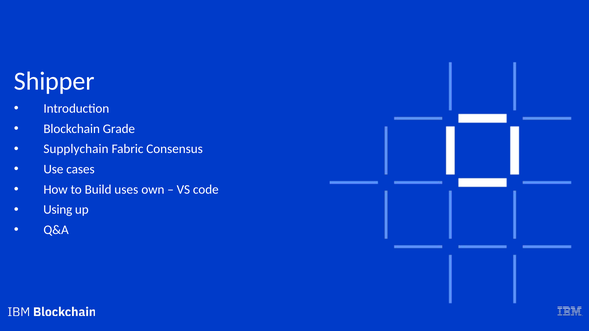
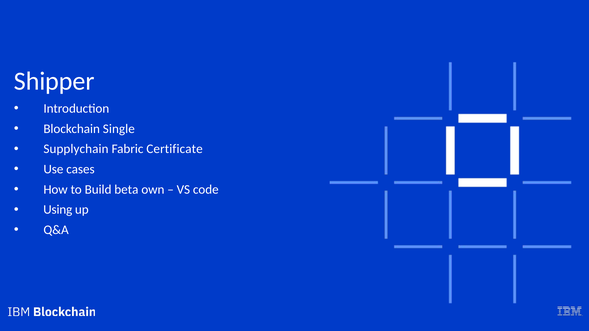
Grade: Grade -> Single (119, 129)
Consensus: Consensus -> Certificate (175, 149)
uses: uses -> beta (126, 190)
